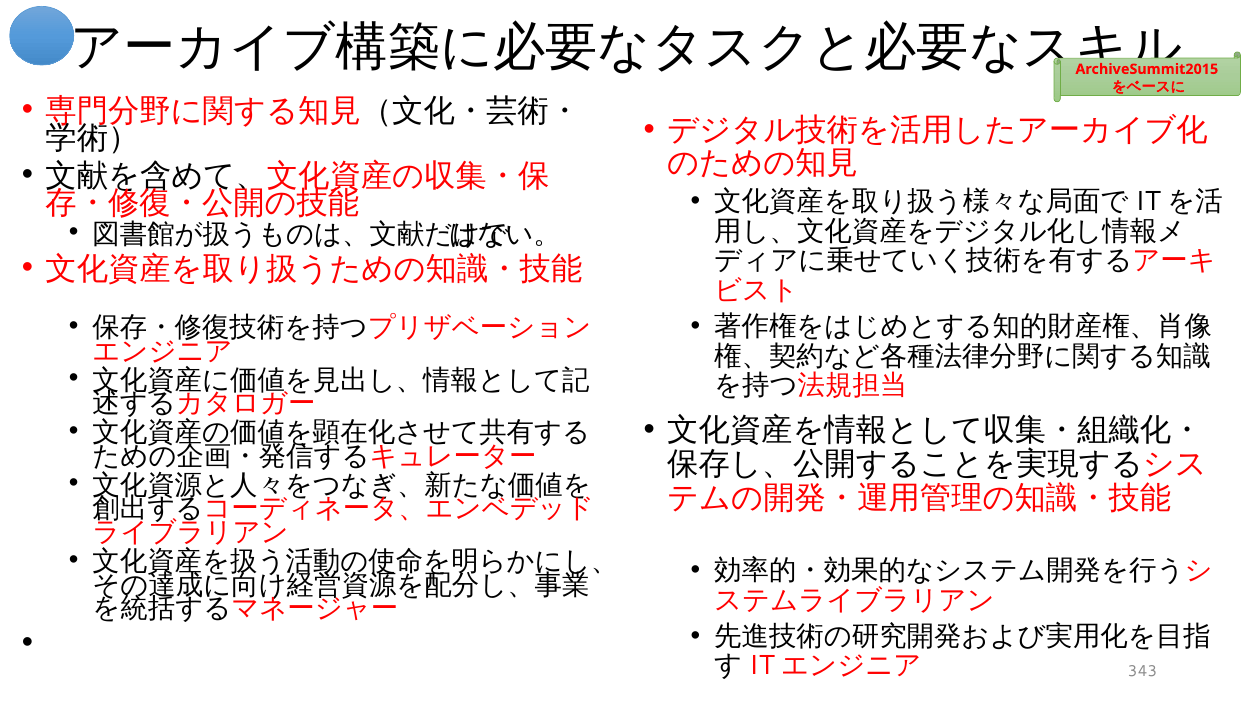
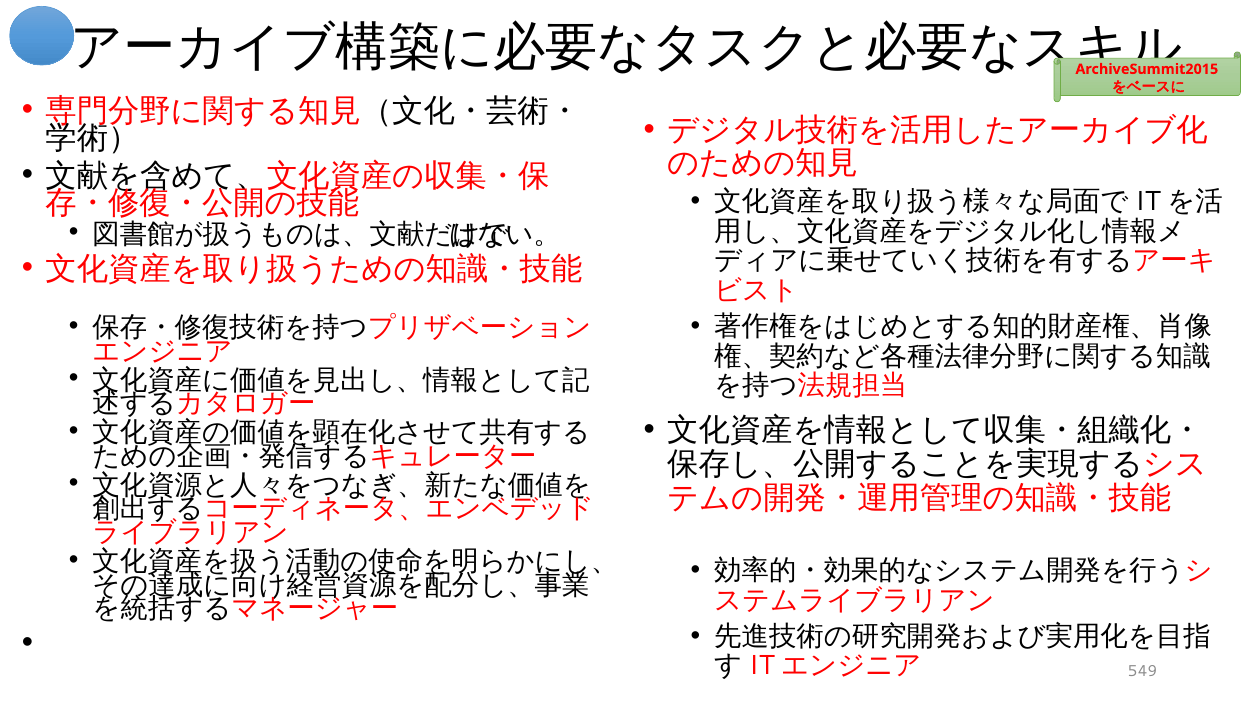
343: 343 -> 549 (1143, 671)
